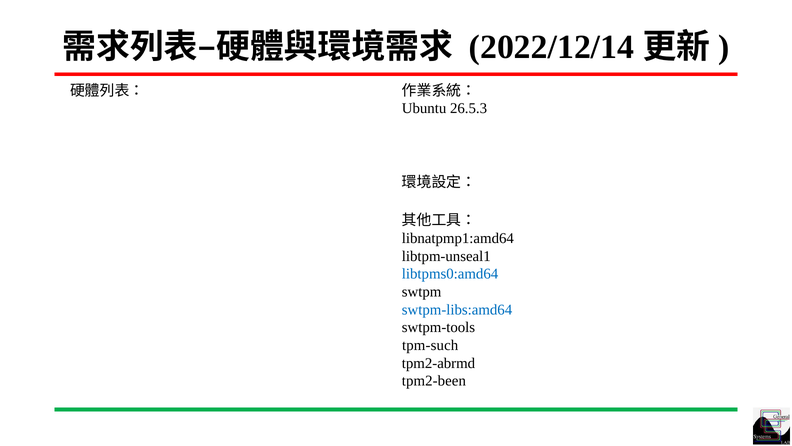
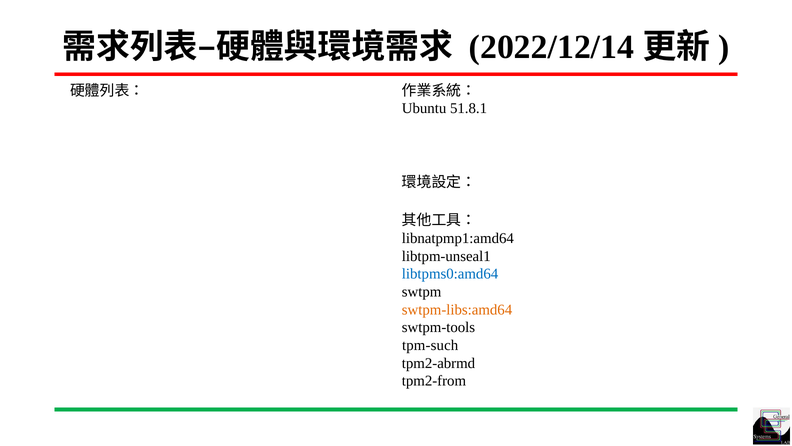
26.5.3: 26.5.3 -> 51.8.1 (469, 108)
swtpm-libs:amd64 colour: blue -> orange (457, 309)
tpm2-been: tpm2-been -> tpm2-from (434, 381)
